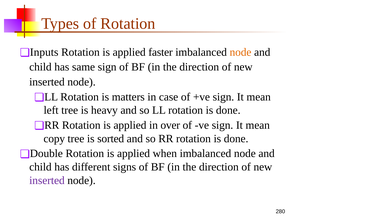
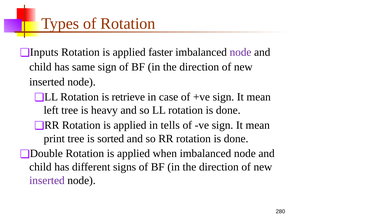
node colour: orange -> purple (241, 52)
matters: matters -> retrieve (128, 97)
over: over -> tells (170, 125)
copy: copy -> print (54, 139)
